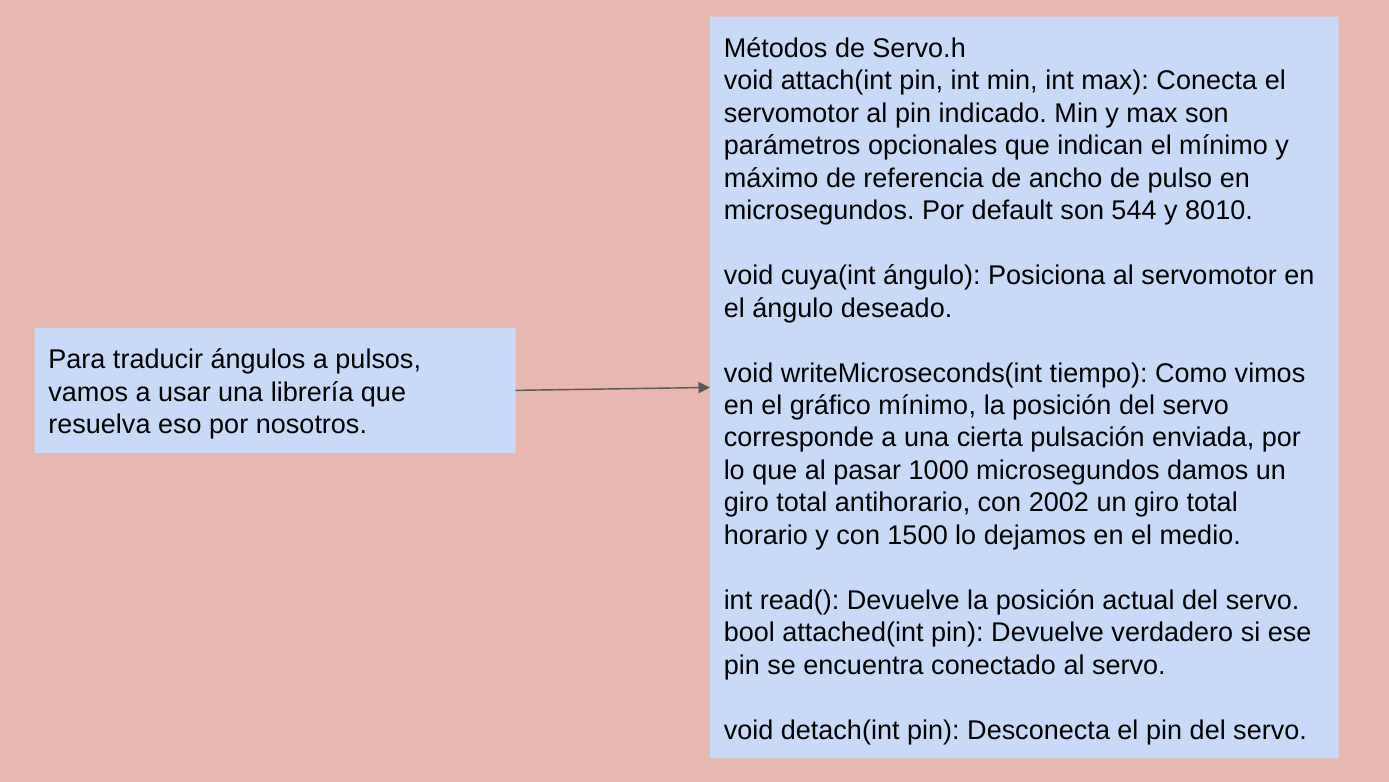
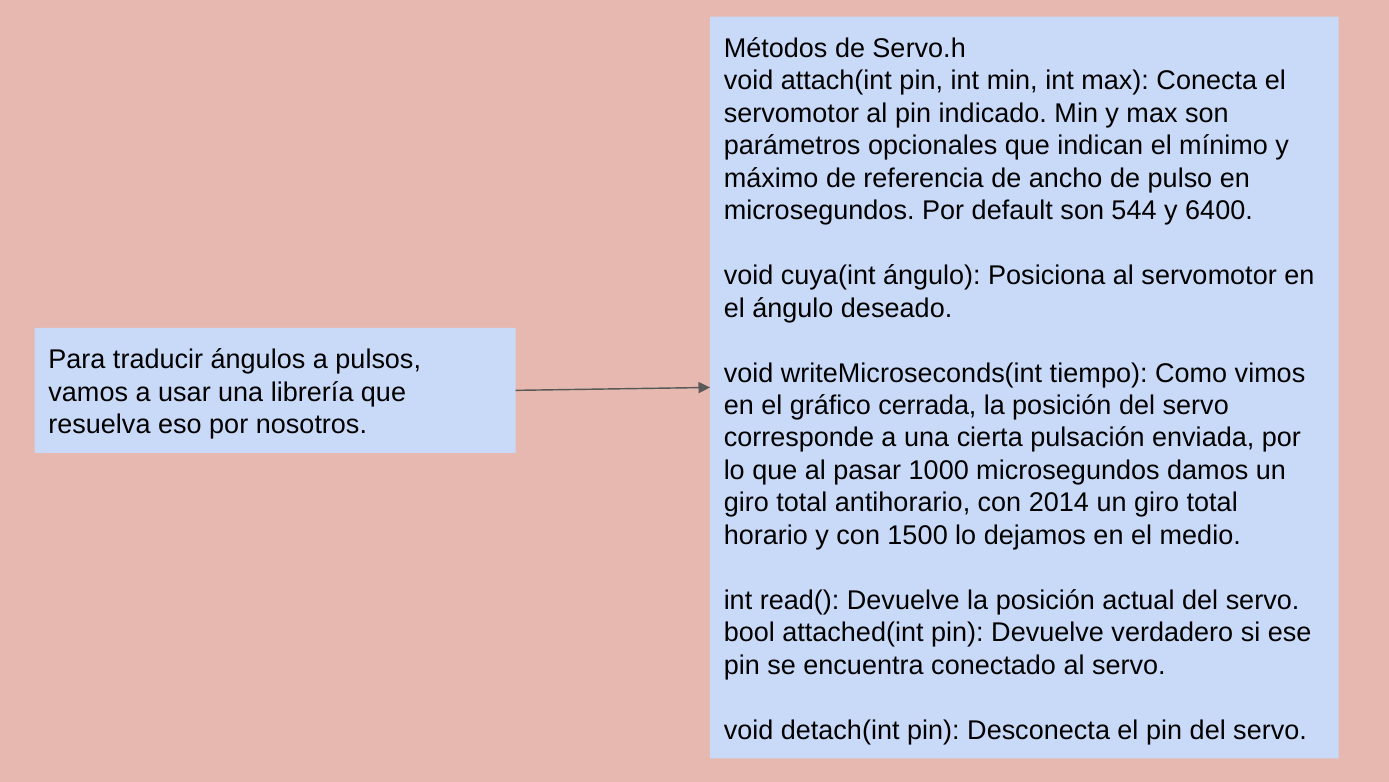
8010: 8010 -> 6400 (1219, 211)
gráfico mínimo: mínimo -> cerrada (927, 405)
2002: 2002 -> 2014 (1059, 503)
